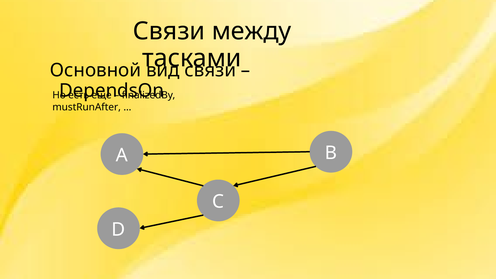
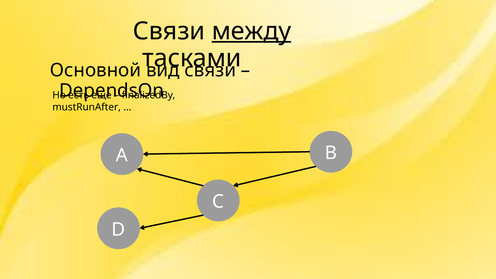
между underline: none -> present (251, 31)
